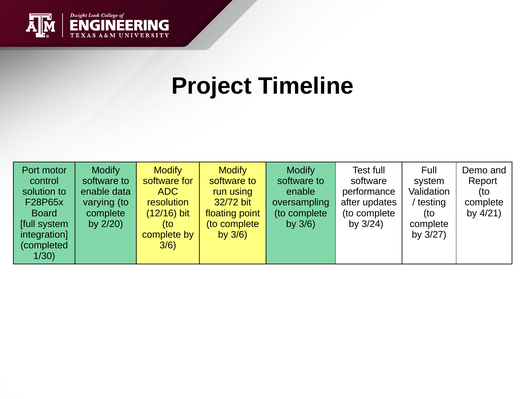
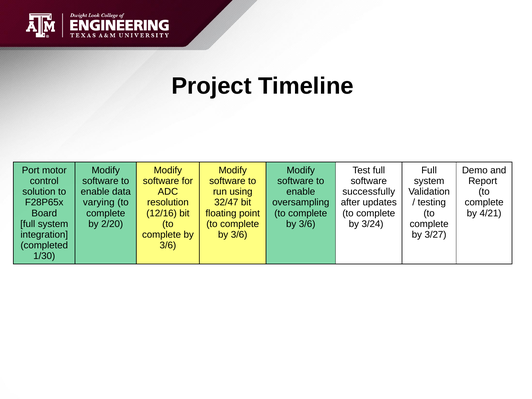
performance: performance -> successfully (369, 192)
32/72: 32/72 -> 32/47 (226, 202)
